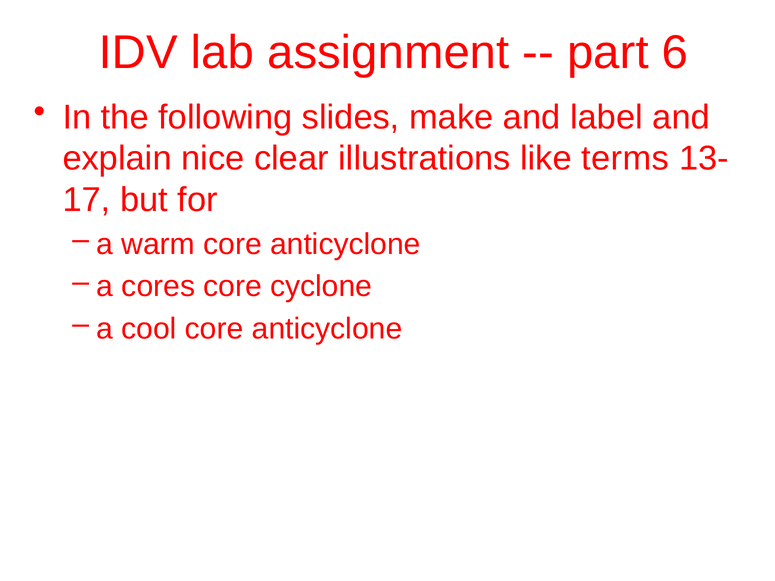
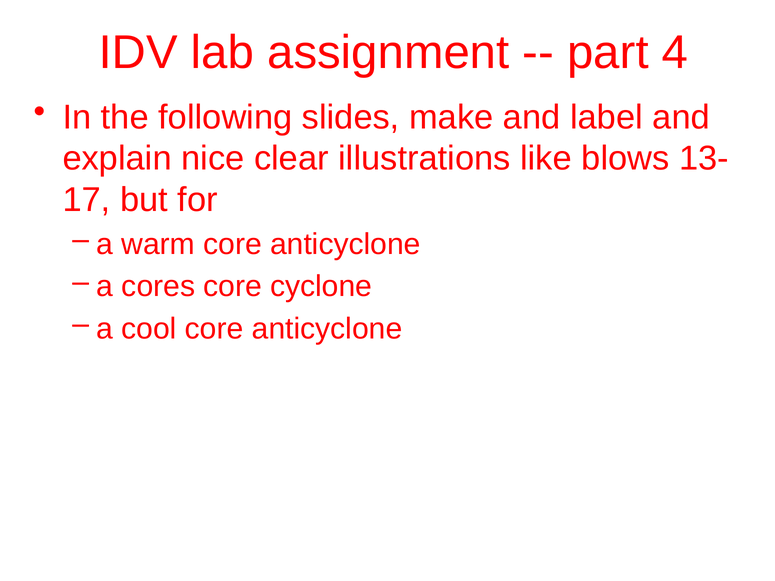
6: 6 -> 4 (675, 52)
terms: terms -> blows (625, 159)
